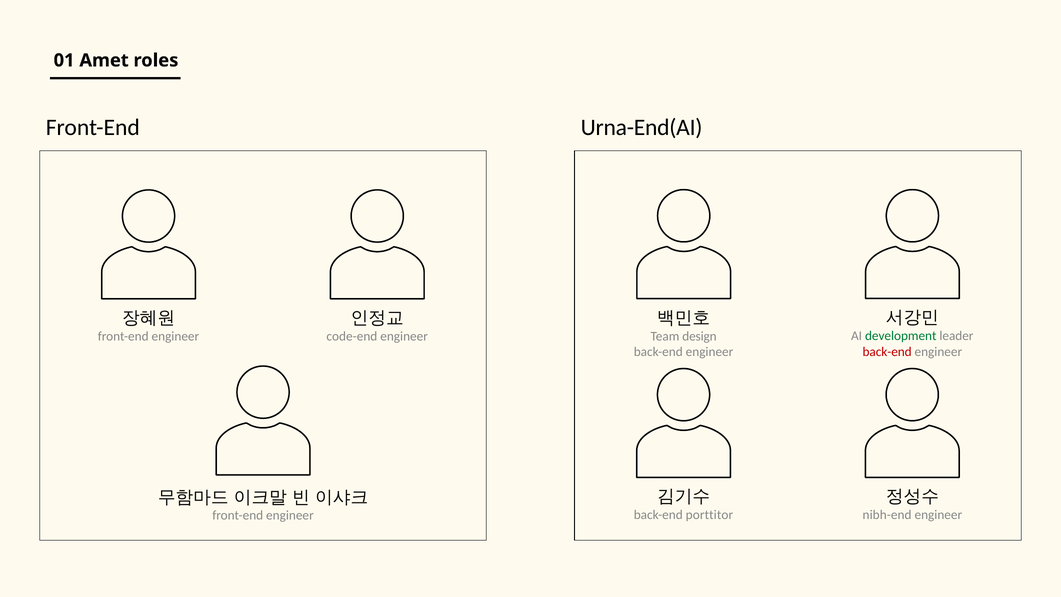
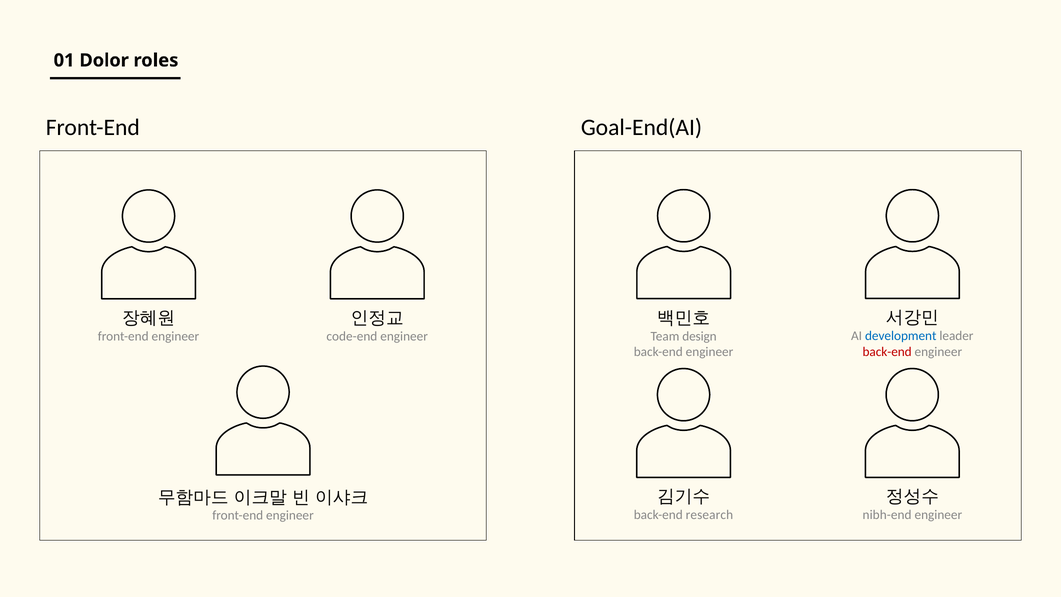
Amet: Amet -> Dolor (104, 60)
Urna-End(AI: Urna-End(AI -> Goal-End(AI (641, 127)
development colour: green -> blue (901, 336)
porttitor: porttitor -> research (709, 514)
